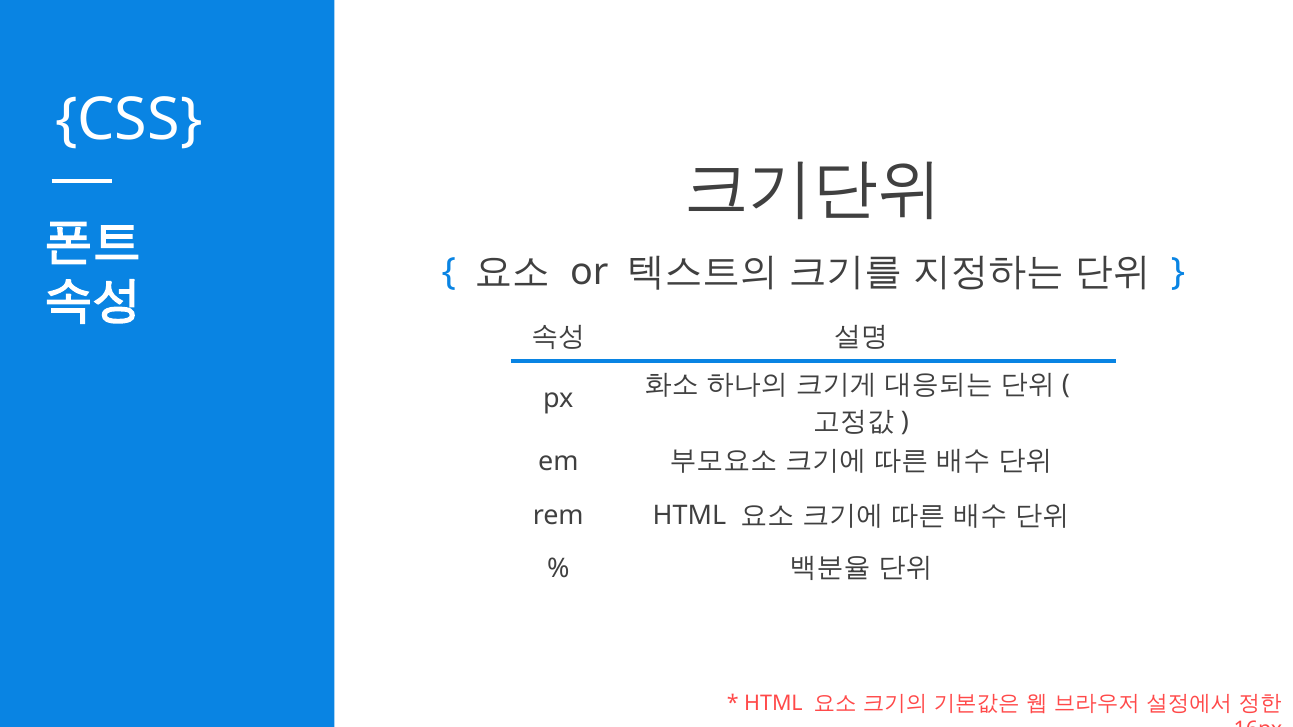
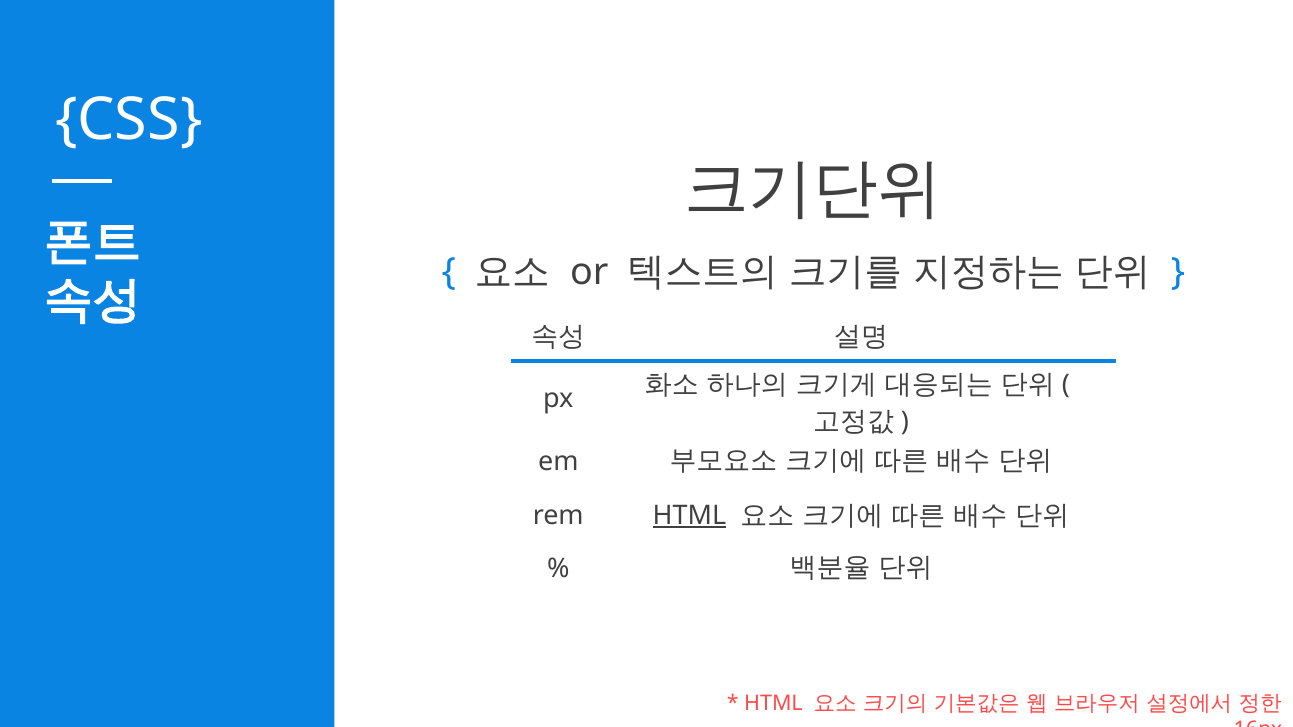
HTML underline: none -> present (689, 515)
